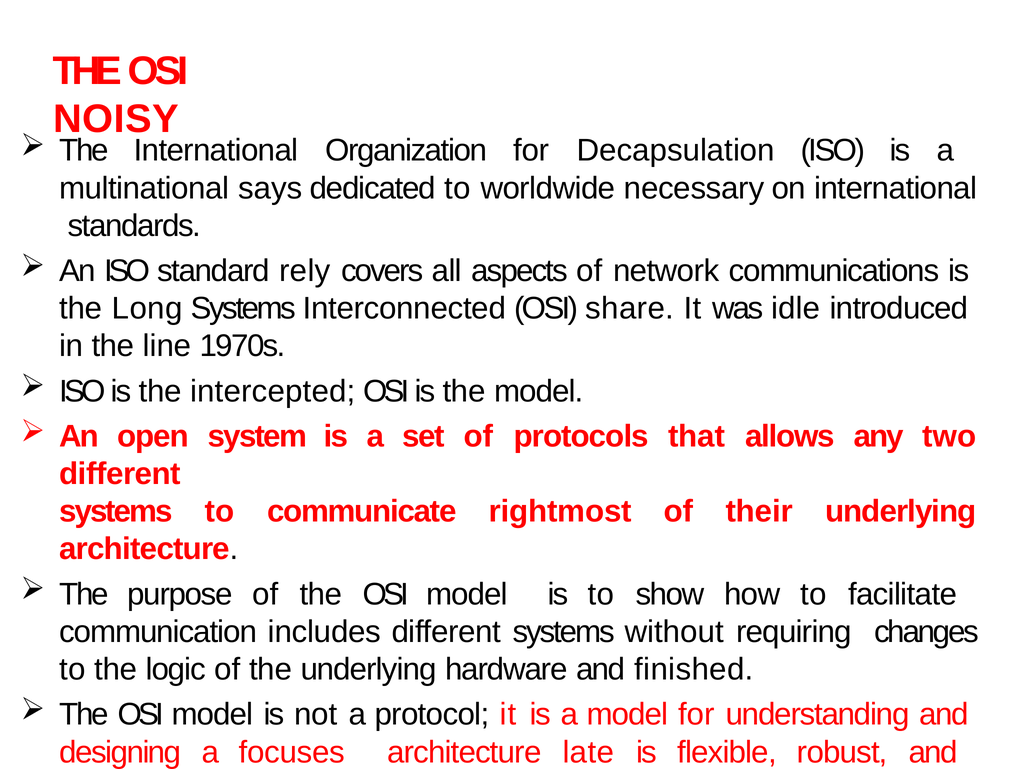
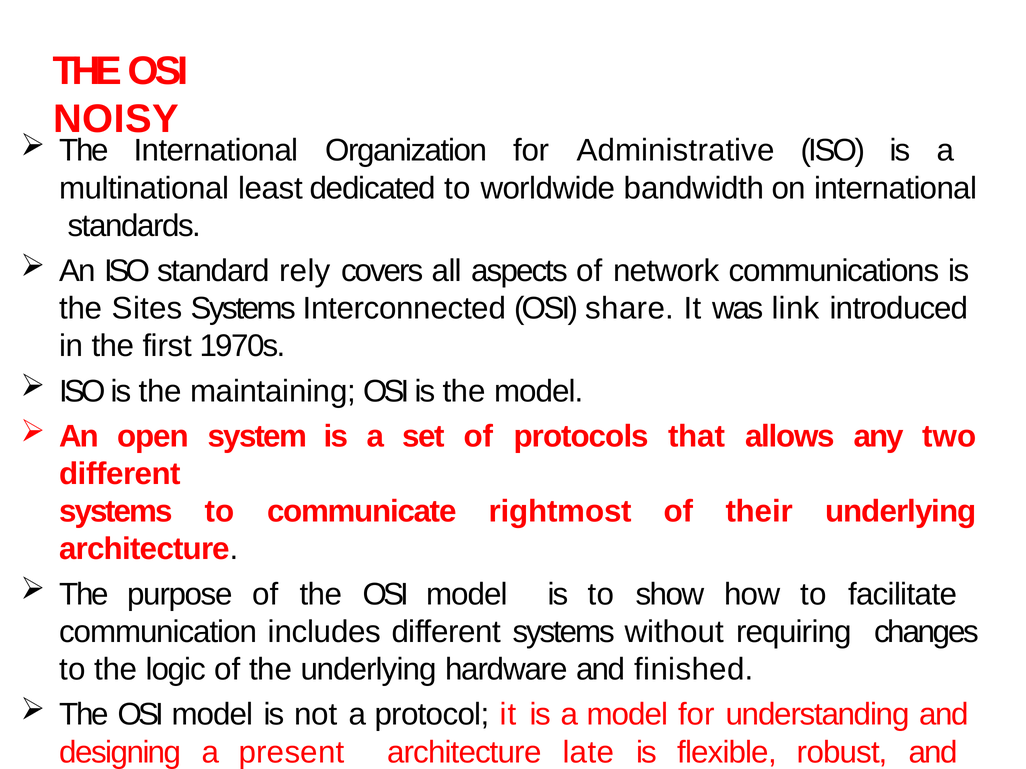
Decapsulation: Decapsulation -> Administrative (676, 151)
says: says -> least (271, 188)
necessary: necessary -> bandwidth (694, 188)
Long: Long -> Sites (147, 309)
idle: idle -> link (796, 309)
line: line -> first (167, 346)
intercepted: intercepted -> maintaining (273, 392)
focuses: focuses -> present (292, 753)
